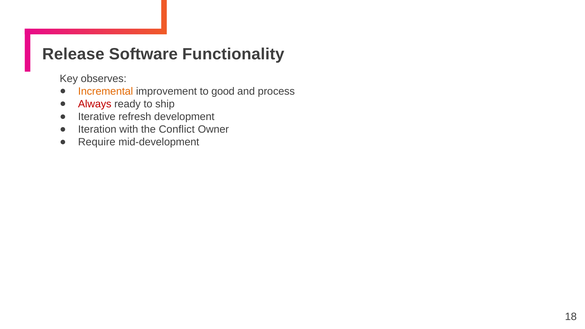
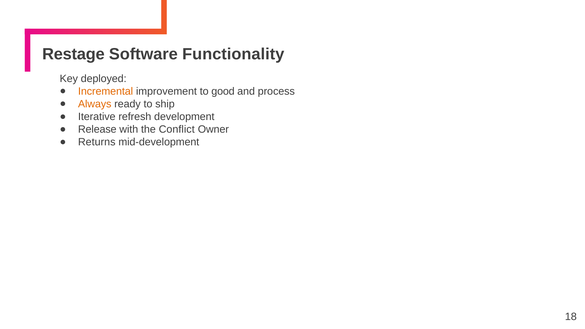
Release: Release -> Restage (73, 54)
observes: observes -> deployed (104, 79)
Always colour: red -> orange (95, 104)
Iteration: Iteration -> Release (97, 129)
Require: Require -> Returns (97, 142)
